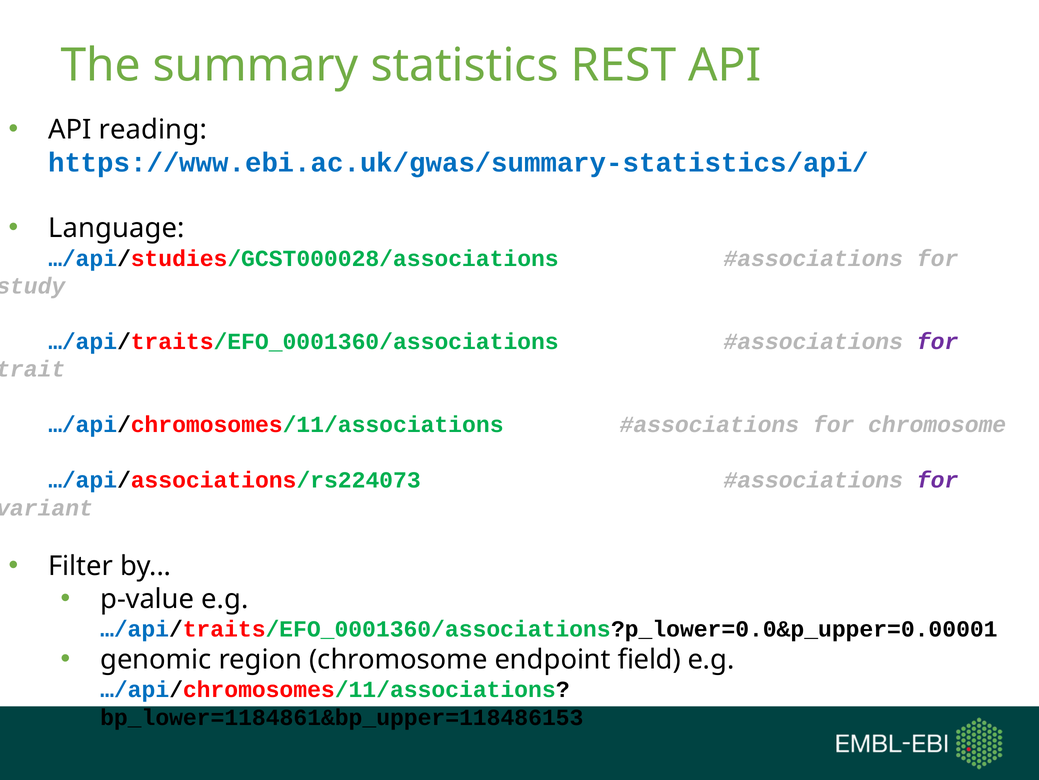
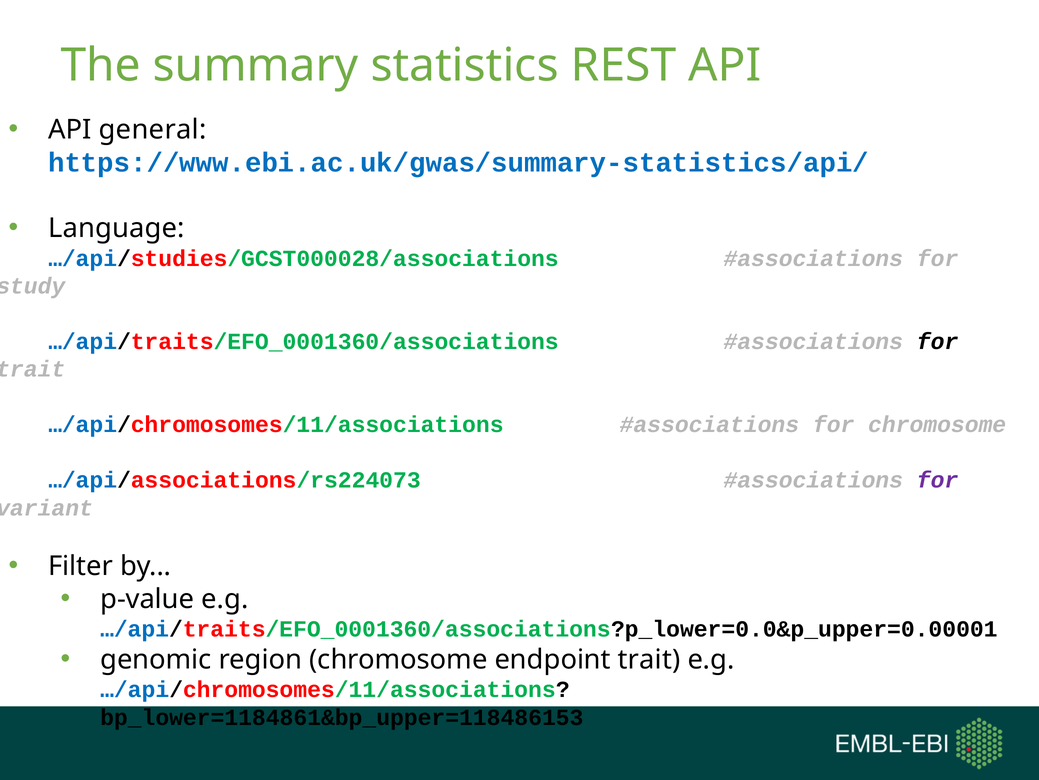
reading: reading -> general (153, 130)
for colour: purple -> black (938, 341)
endpoint field: field -> trait (649, 659)
